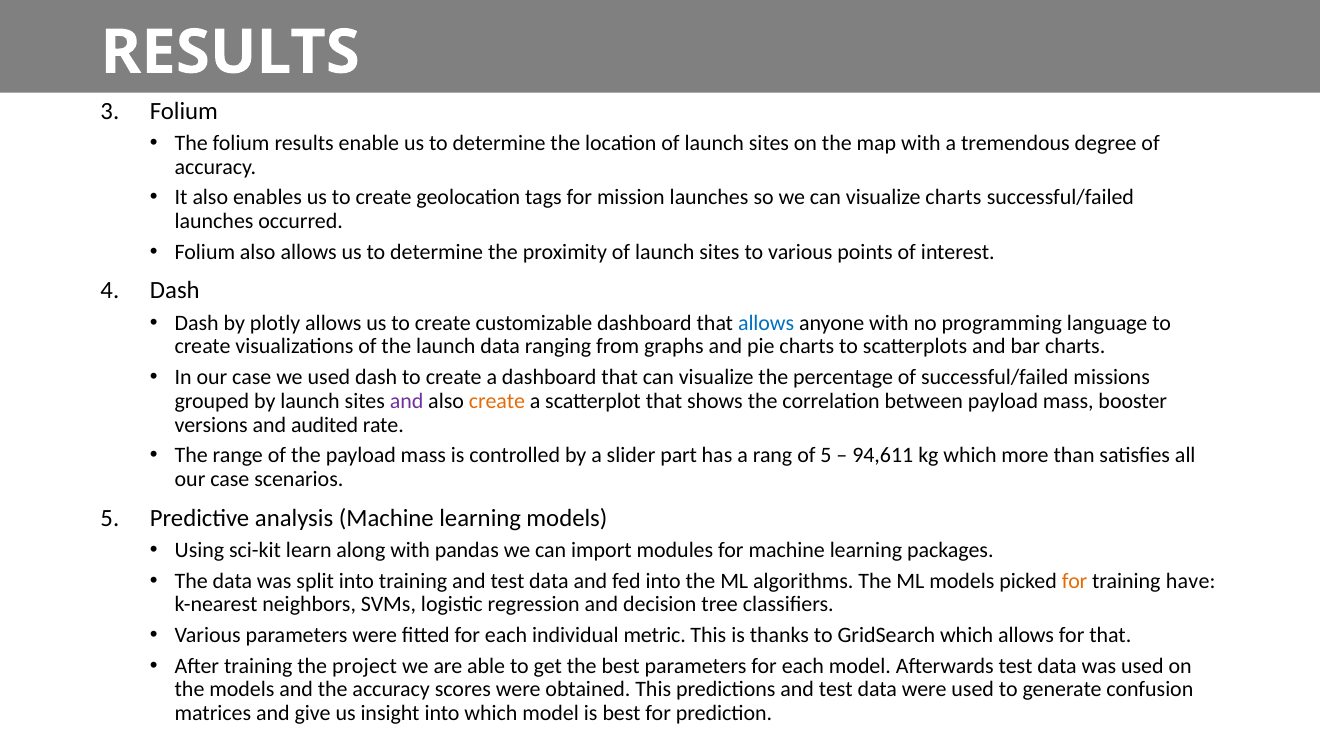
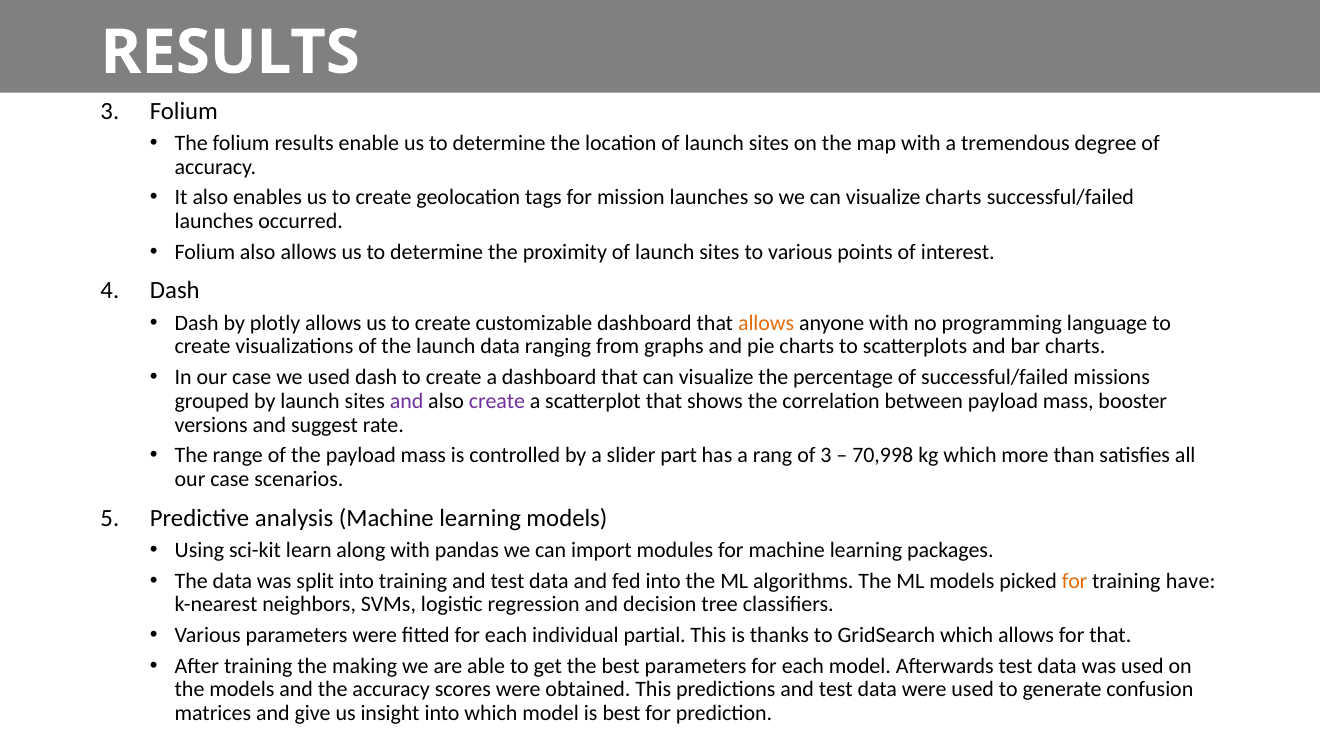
allows colour: blue -> orange (766, 323)
create colour: orange -> purple (497, 401)
audited: audited -> suggest (325, 425)
of 5: 5 -> 3 (826, 455)
94,611: 94,611 -> 70,998 (883, 455)
metric: metric -> partial (655, 635)
project: project -> making (365, 665)
